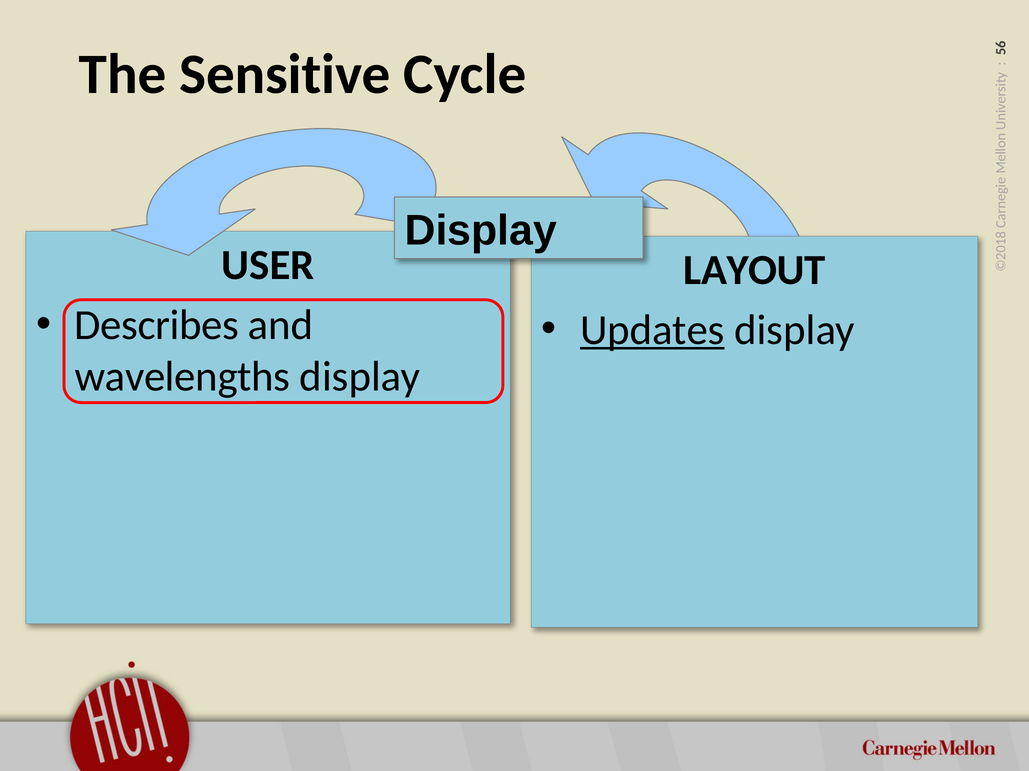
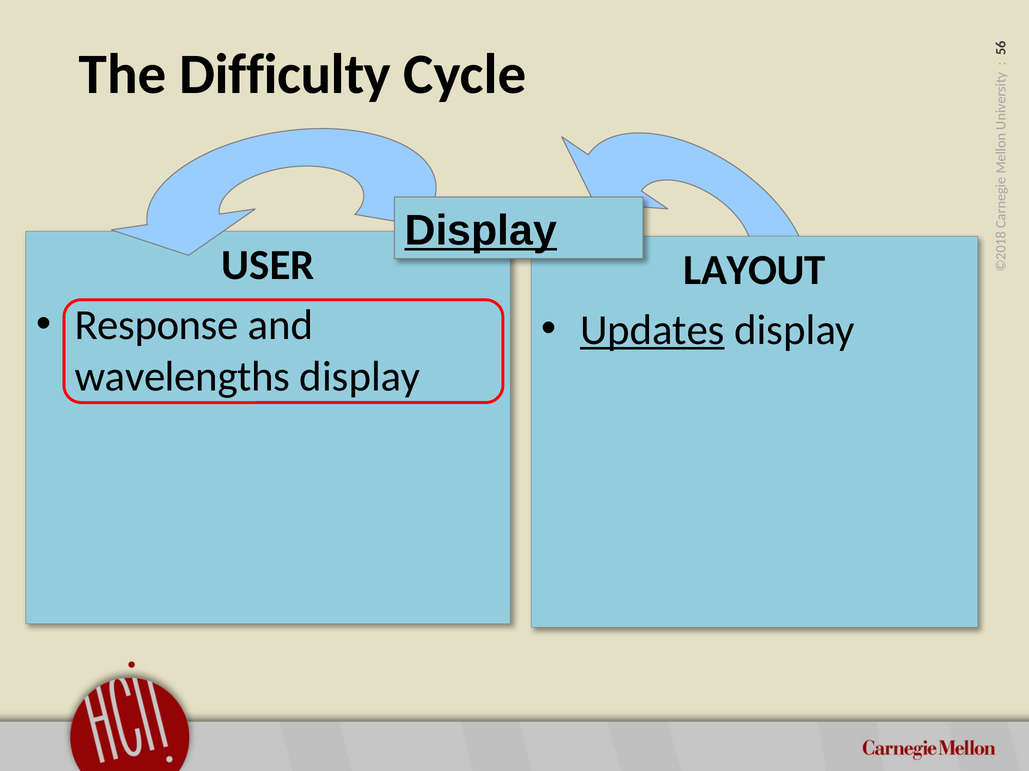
Sensitive: Sensitive -> Difficulty (285, 74)
Display underline: none -> present (481, 231)
Describes: Describes -> Response (157, 326)
